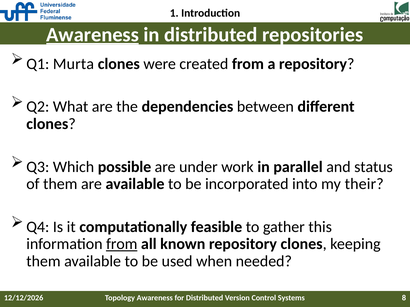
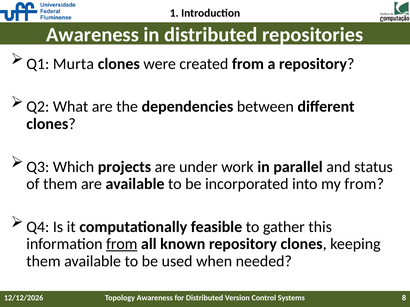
Awareness underline: present -> none (93, 35)
possible: possible -> projects (124, 167)
my their: their -> from (364, 184)
